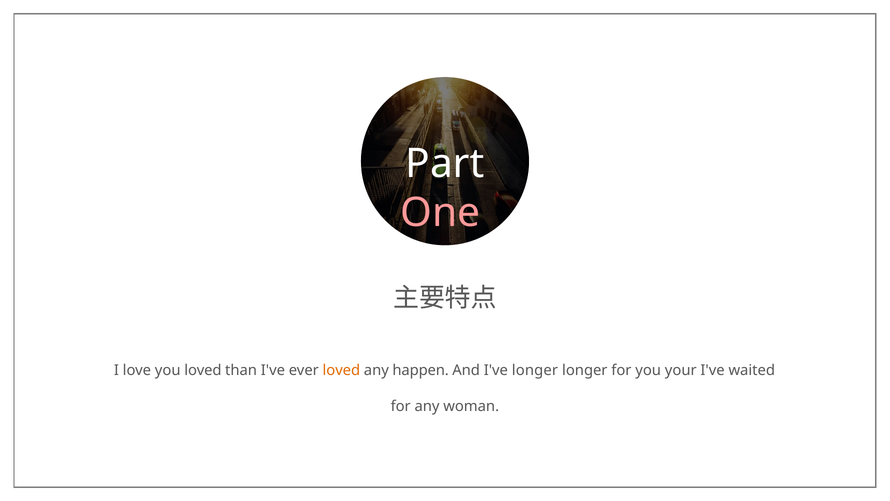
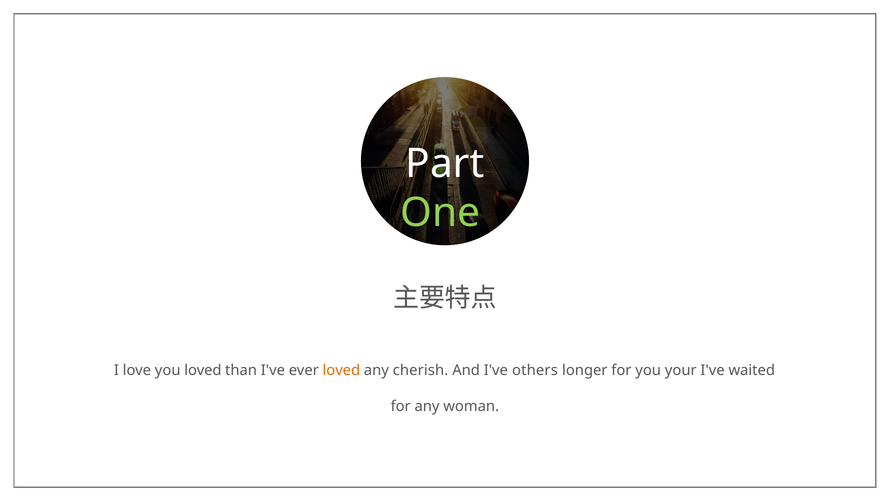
One colour: pink -> light green (440, 213)
happen: happen -> cherish (421, 370)
I've longer: longer -> others (535, 370)
